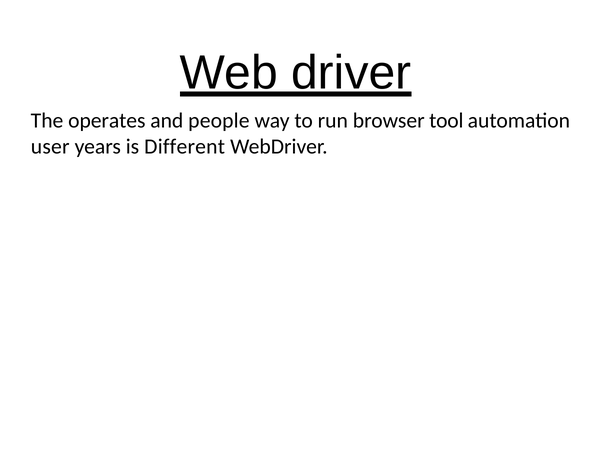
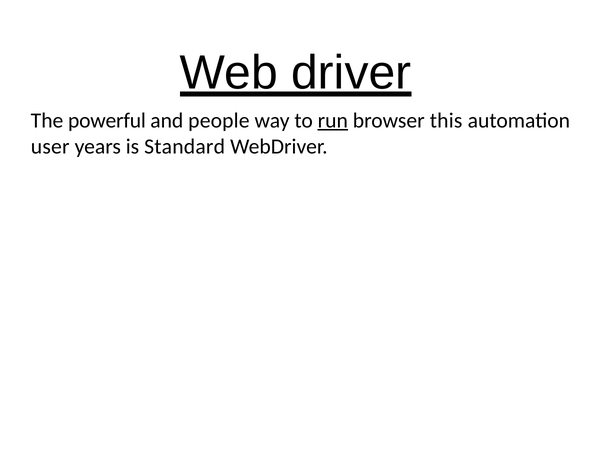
operates: operates -> powerful (107, 121)
run underline: none -> present (333, 121)
tool: tool -> this (446, 121)
Different: Different -> Standard (185, 147)
